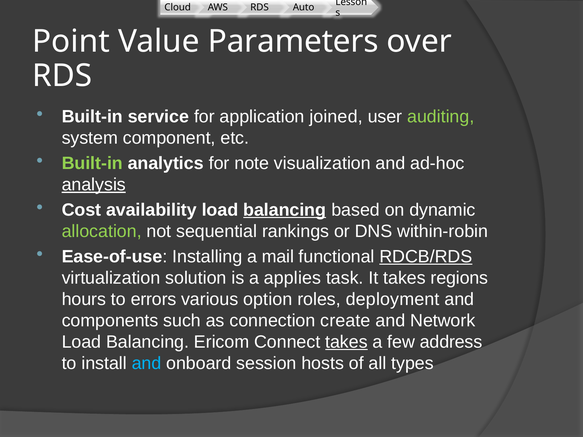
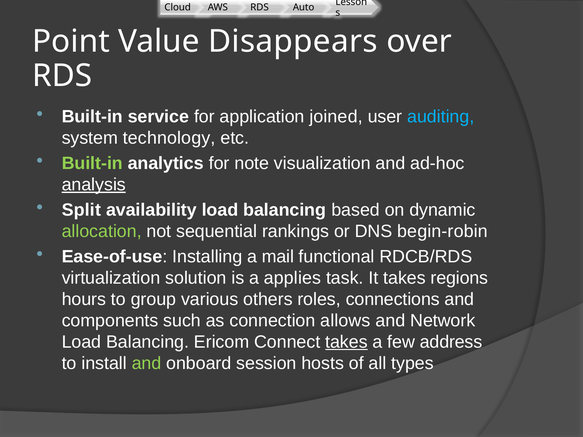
Parameters: Parameters -> Disappears (293, 42)
auditing colour: light green -> light blue (441, 117)
component: component -> technology (169, 138)
Cost: Cost -> Split (81, 210)
balancing underline: present -> none (285, 210)
within-robin: within-robin -> begin-robin (443, 231)
RDCB/RDS underline: present -> none (426, 257)
errors: errors -> group (153, 299)
option: option -> others (268, 299)
deployment: deployment -> connections (393, 299)
create: create -> allows (345, 321)
and colour: light blue -> light green (147, 364)
